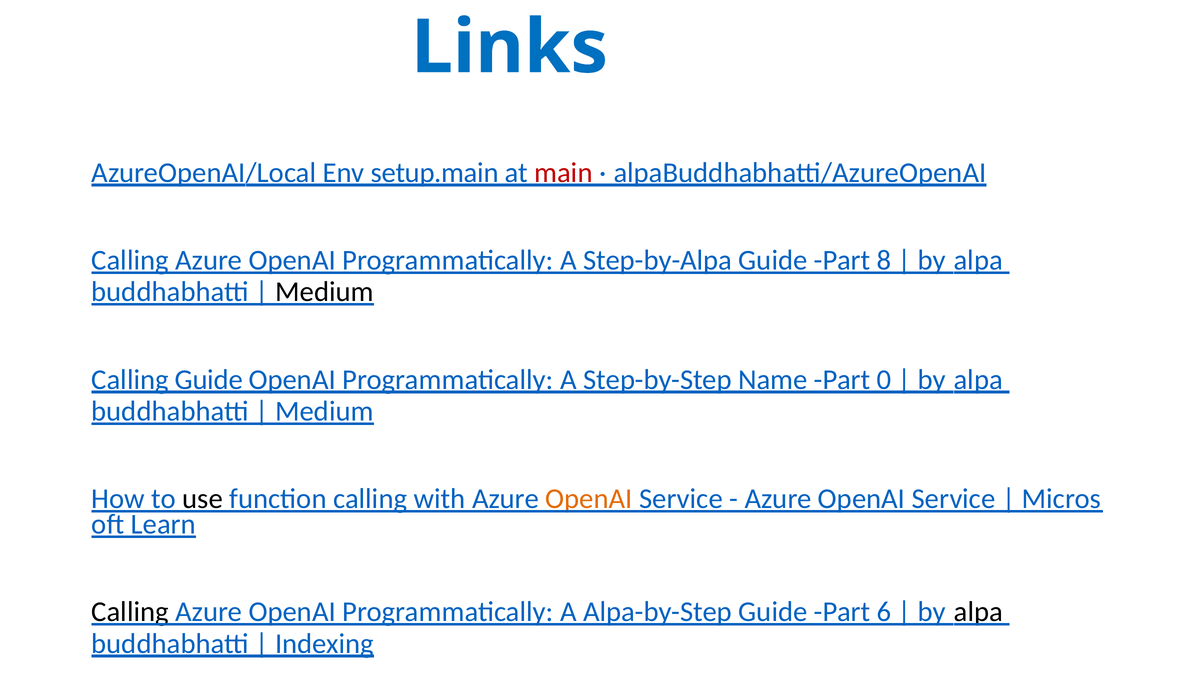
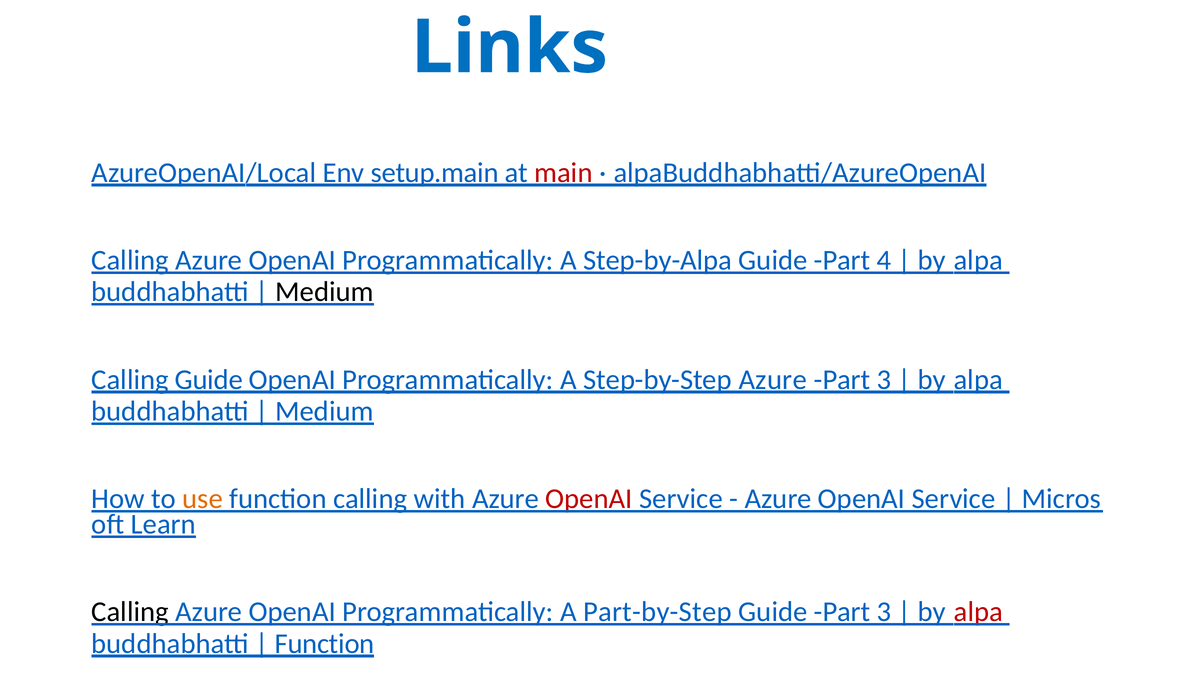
8: 8 -> 4 (884, 260)
Step-by-Step Name: Name -> Azure (773, 380)
0: 0 -> 3 (884, 380)
use colour: black -> orange (203, 499)
OpenAI colour: orange -> red (589, 499)
Alpa-by-Step: Alpa-by-Step -> Part-by-Step (657, 612)
Guide Part 6: 6 -> 3 (884, 612)
alpa colour: black -> red (978, 612)
Indexing: Indexing -> Function (325, 644)
